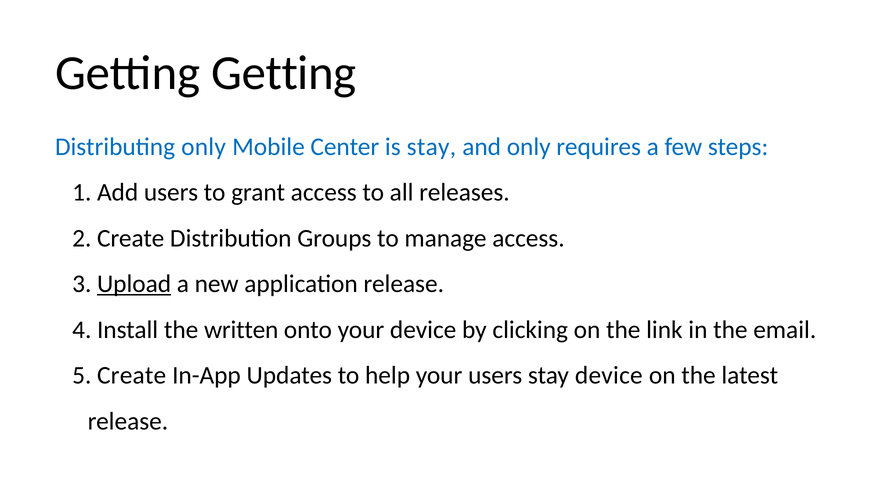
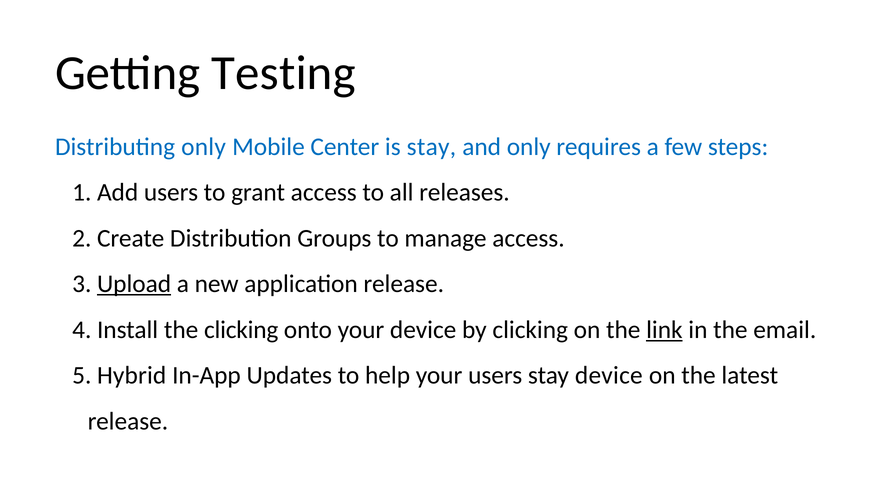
Getting Getting: Getting -> Testing (284, 73)
the written: written -> clicking (241, 329)
link underline: none -> present (664, 329)
Create: Create -> Hybrid (132, 375)
